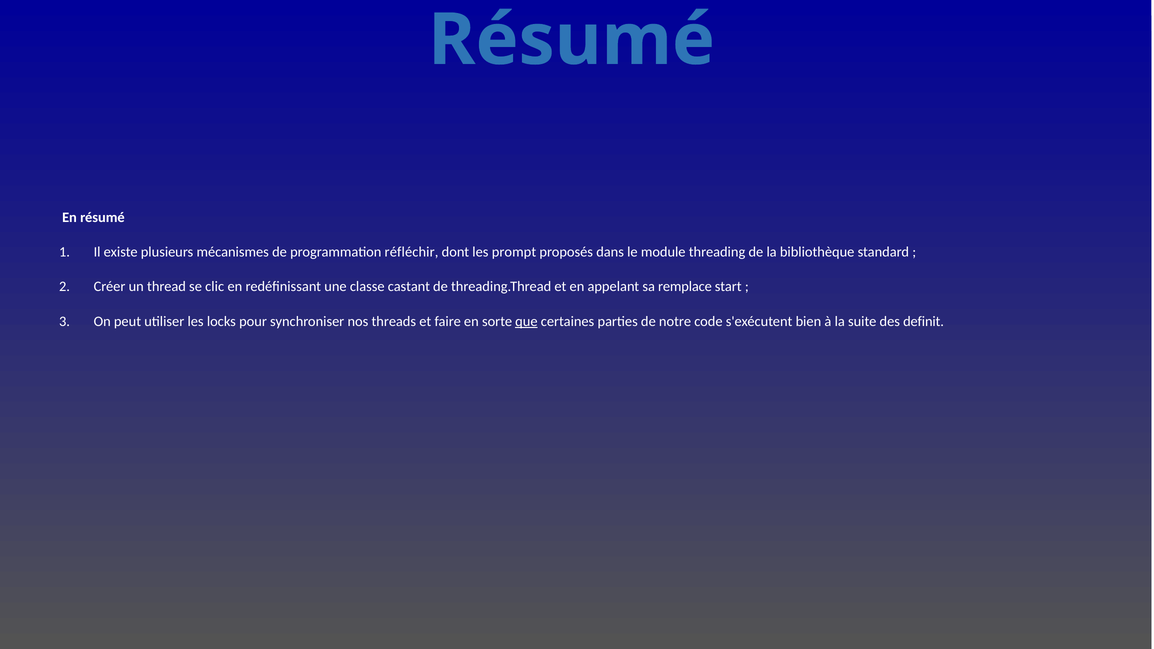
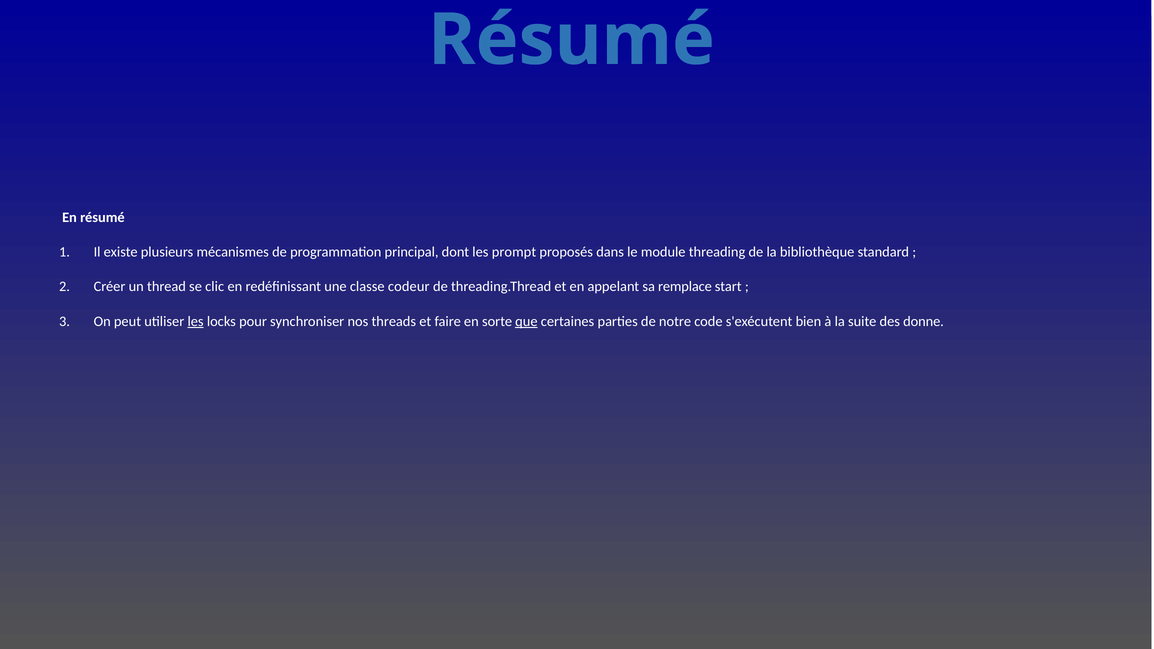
réfléchir: réfléchir -> principal (412, 252)
castant: castant -> codeur (409, 287)
les underline: none -> present (196, 321)
definit: definit -> donne (924, 321)
